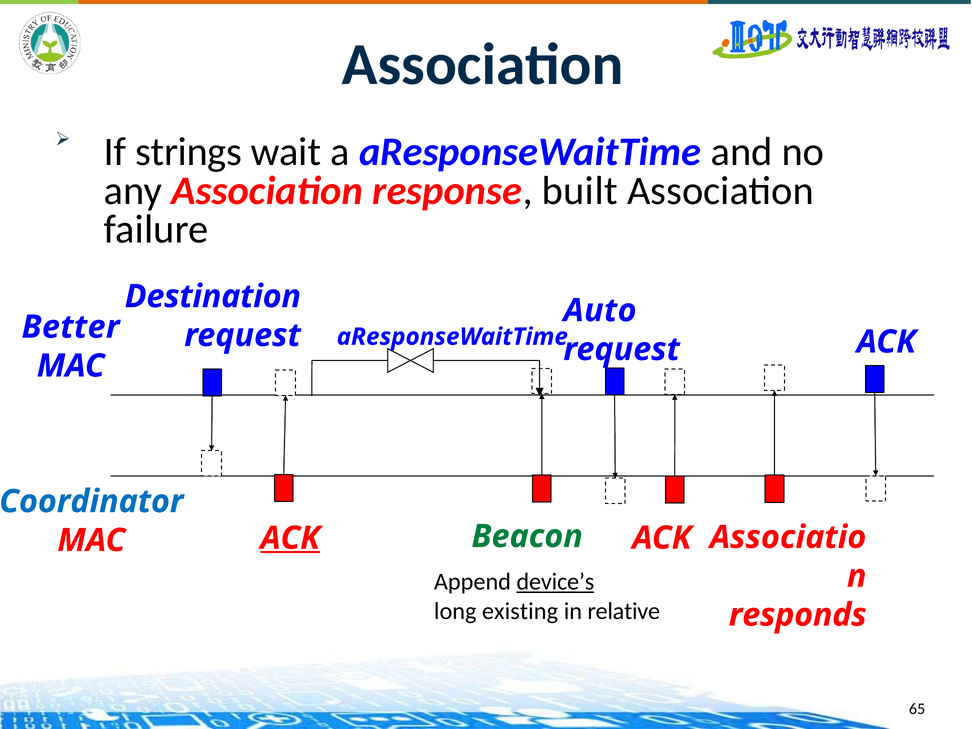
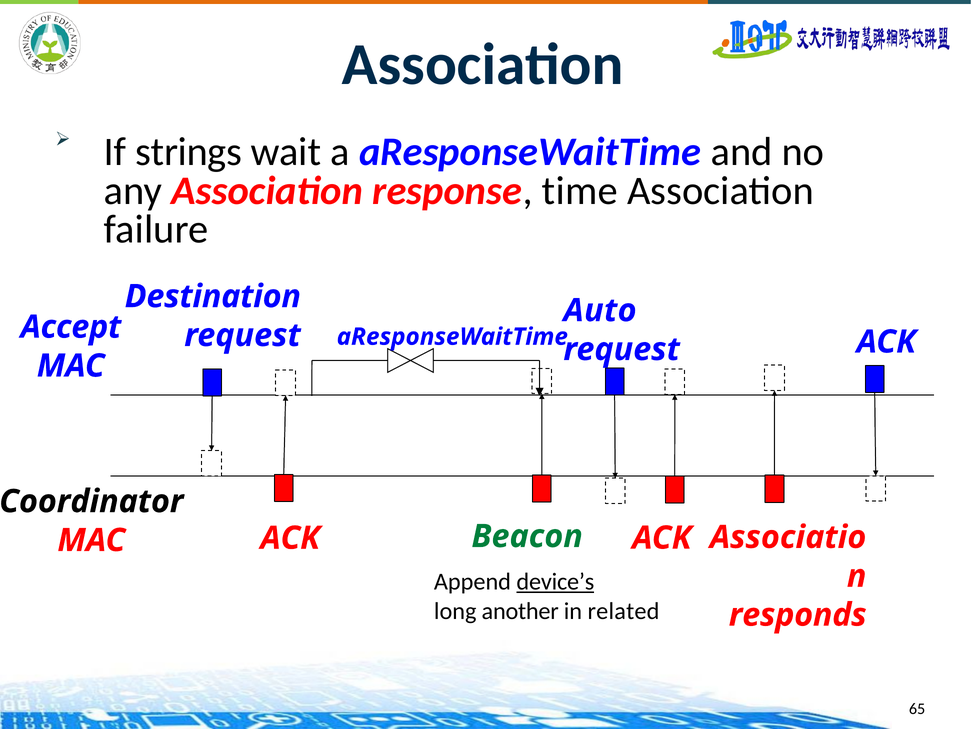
built: built -> time (580, 191)
Better: Better -> Accept (71, 327)
Coordinator colour: blue -> black (91, 501)
ACK underline: present -> none (290, 538)
existing: existing -> another (520, 611)
relative: relative -> related (624, 611)
